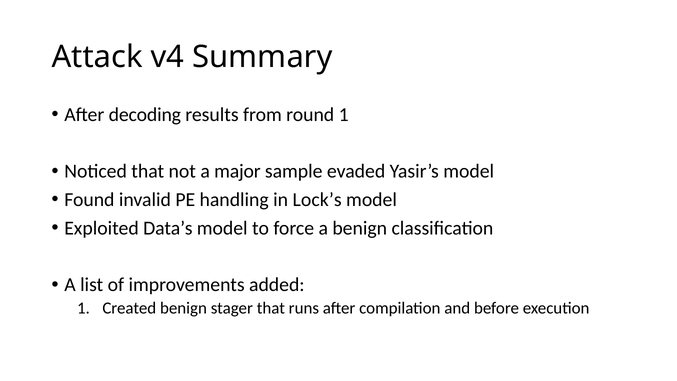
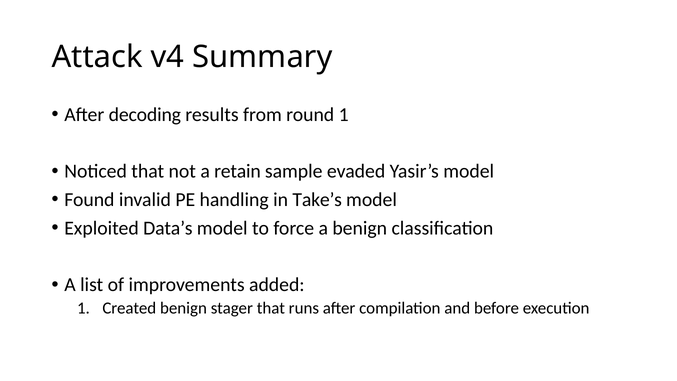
major: major -> retain (237, 171)
Lock’s: Lock’s -> Take’s (317, 200)
